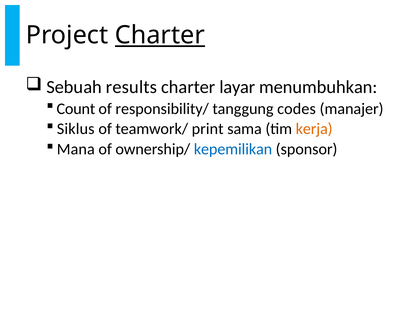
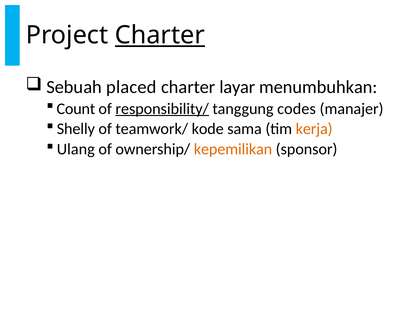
results: results -> placed (131, 87)
responsibility/ underline: none -> present (162, 109)
Siklus: Siklus -> Shelly (76, 129)
print: print -> kode (208, 129)
Mana: Mana -> Ulang (76, 149)
kepemilikan colour: blue -> orange (233, 149)
